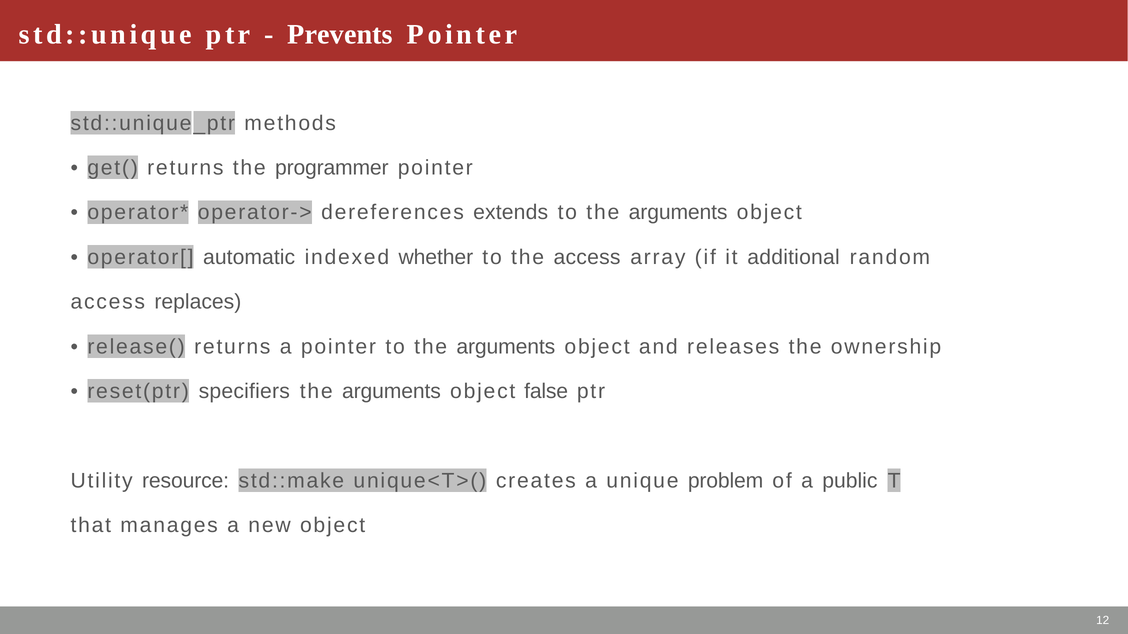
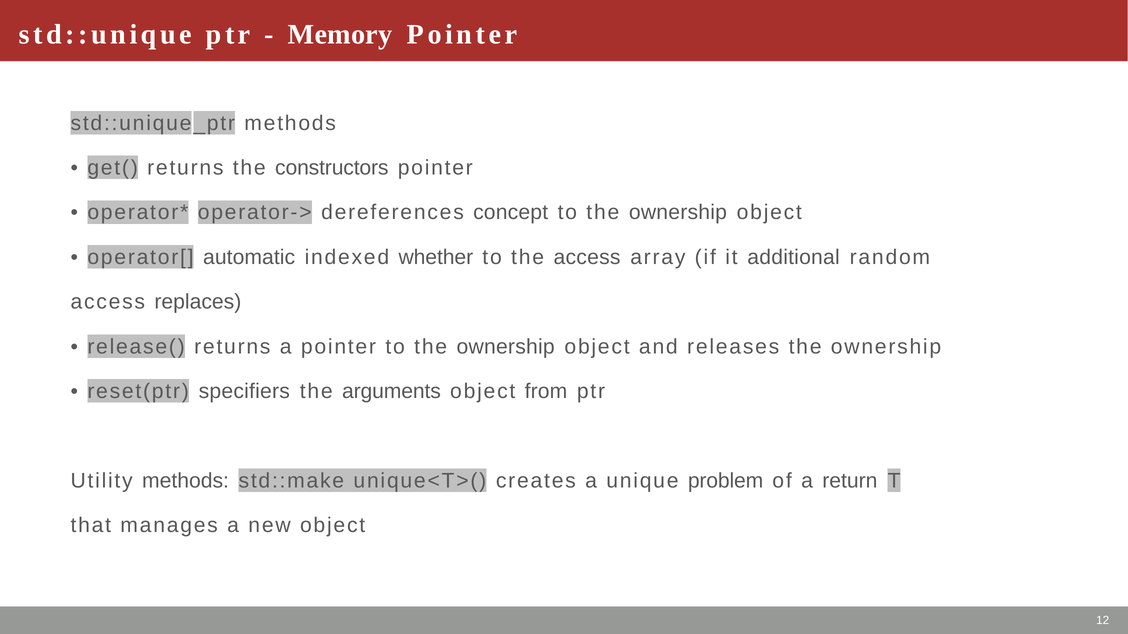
Prevents: Prevents -> Memory (340, 35)
programmer: programmer -> constructors (332, 168)
extends: extends -> concept (511, 213)
arguments: arguments -> ownership (678, 213)
pointer to the arguments: arguments -> ownership (506, 347)
false: false -> from (546, 392)
Utility resource: resource -> methods (186, 481)
public: public -> return (850, 481)
